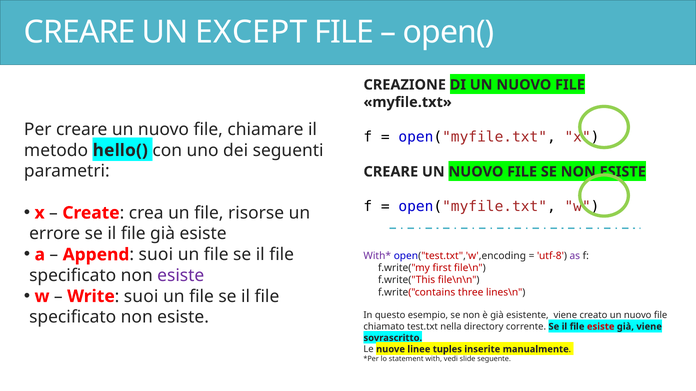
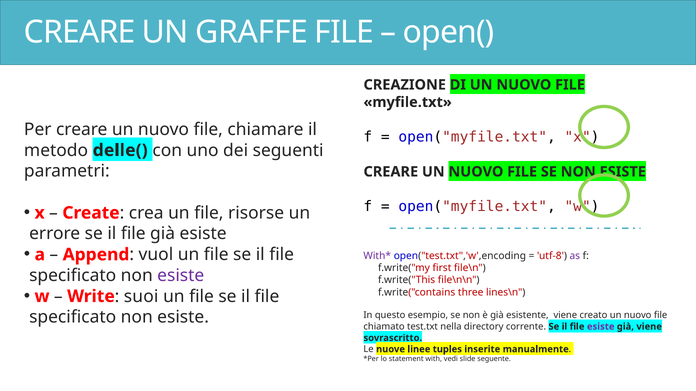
EXCEPT: EXCEPT -> GRAFFE (252, 32)
hello(: hello( -> delle( (120, 151)
suoi: suoi -> vuol (156, 255)
esiste colour: red -> purple (601, 327)
